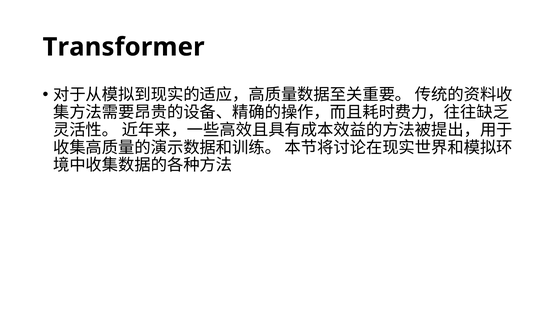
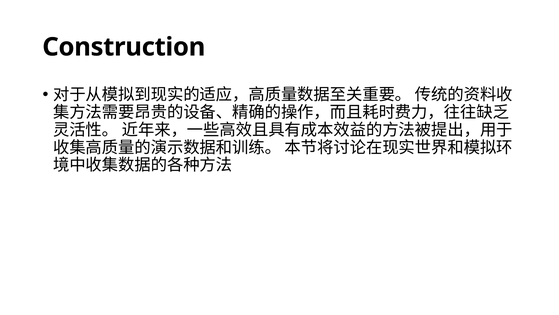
Transformer: Transformer -> Construction (124, 47)
